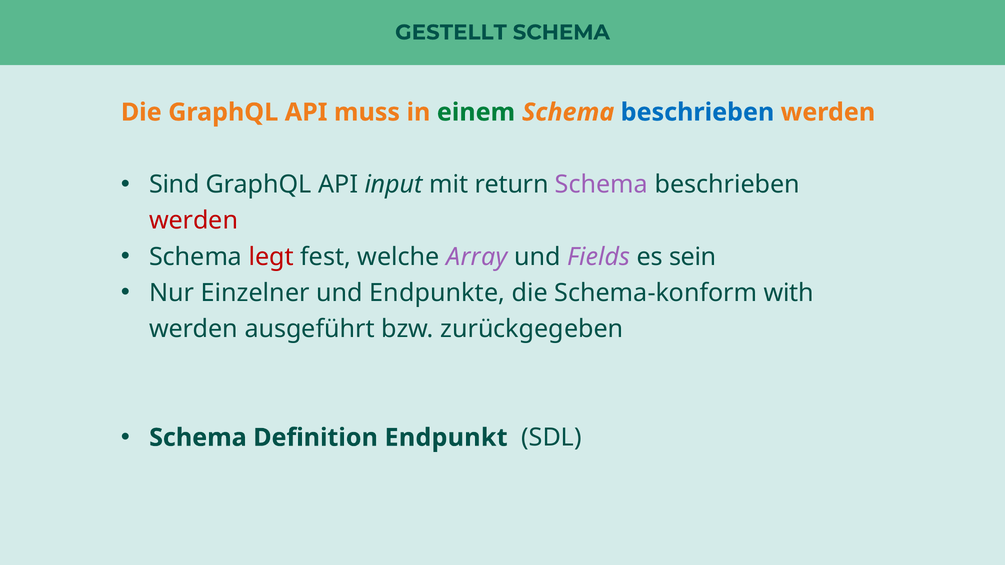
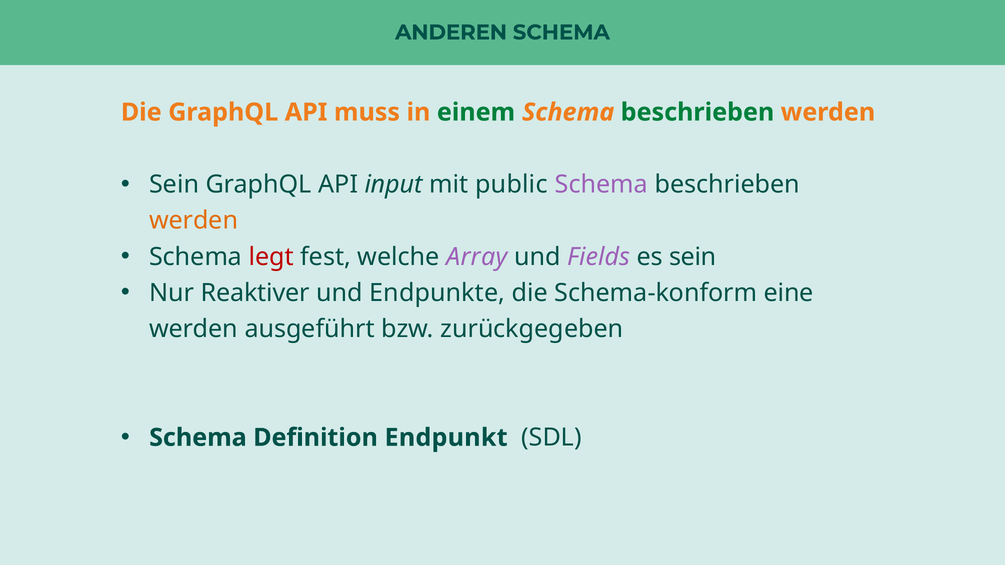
GESTELLT: GESTELLT -> ANDEREN (451, 32)
beschrieben colour: blue -> green (697, 112)
Sind: Sind -> Sein (174, 185)
return: return -> public (511, 185)
werden colour: red -> orange (194, 221)
Einzelner: Einzelner -> Reaktiver (255, 293)
with: with -> eine (789, 293)
